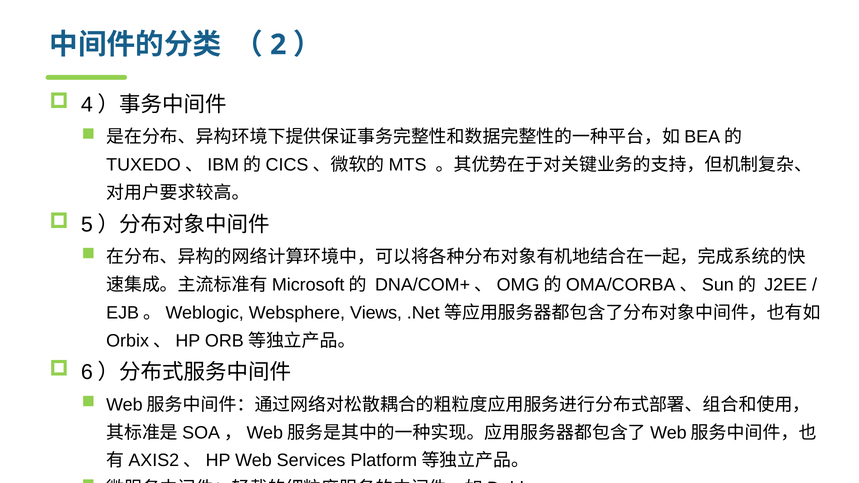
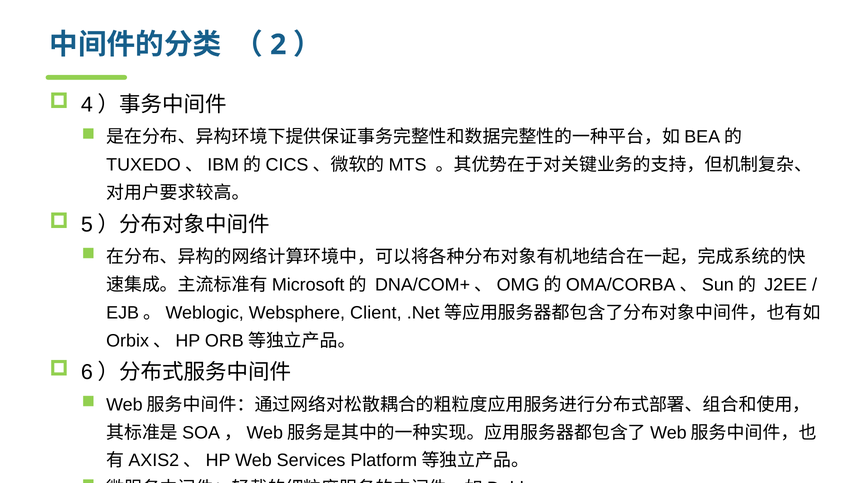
Views: Views -> Client (376, 313)
